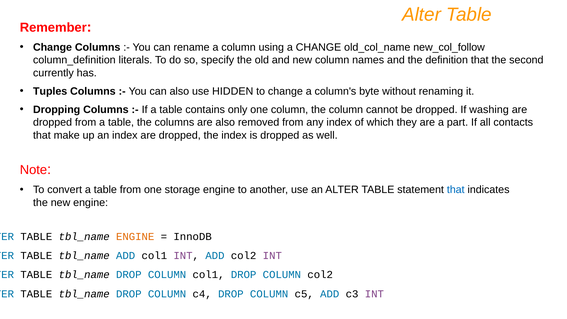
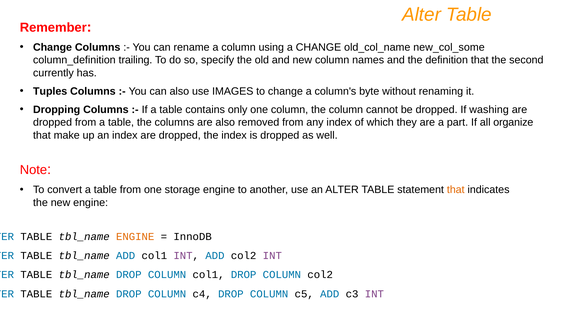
new_col_follow: new_col_follow -> new_col_some (449, 47)
literals: literals -> trailing (135, 60)
HIDDEN: HIDDEN -> IMAGES (233, 91)
contacts: contacts -> organize (513, 122)
that colour: blue -> orange (456, 190)
